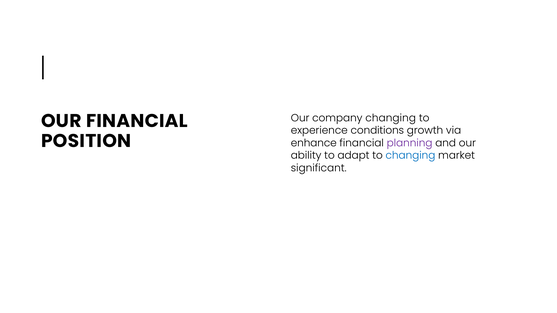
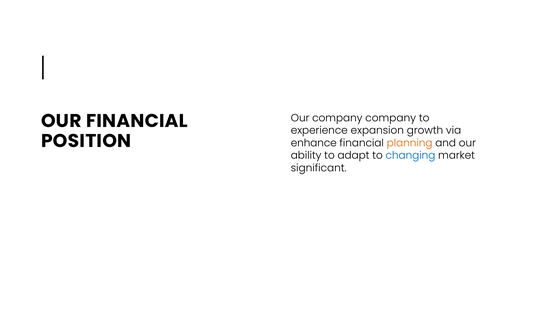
company changing: changing -> company (391, 118)
conditions: conditions -> expansion (377, 131)
planning colour: purple -> orange (410, 143)
